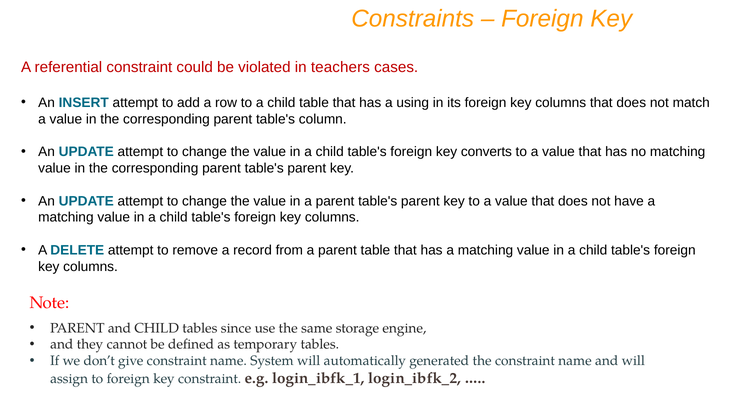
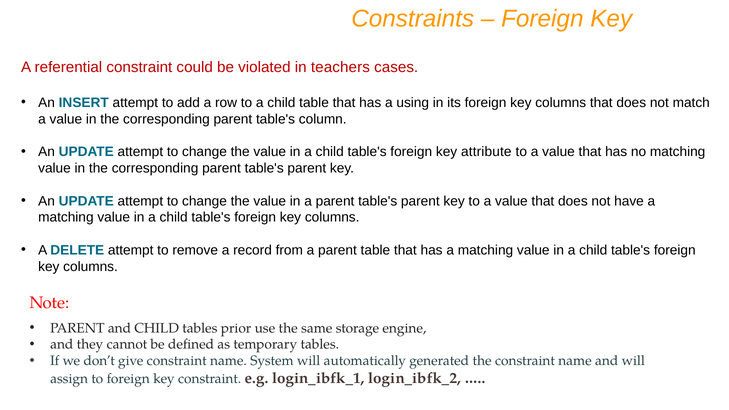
converts: converts -> attribute (486, 152)
since: since -> prior (236, 328)
